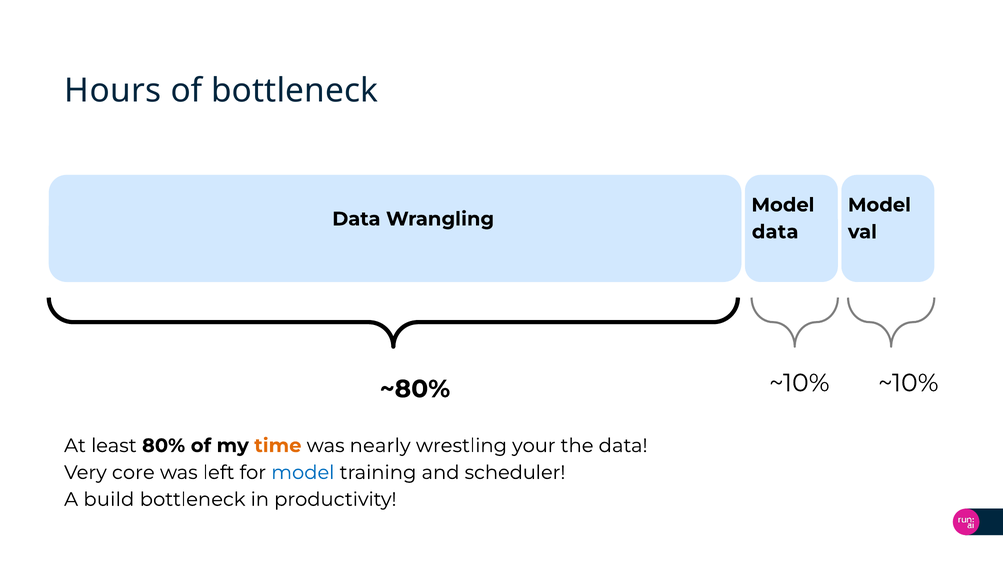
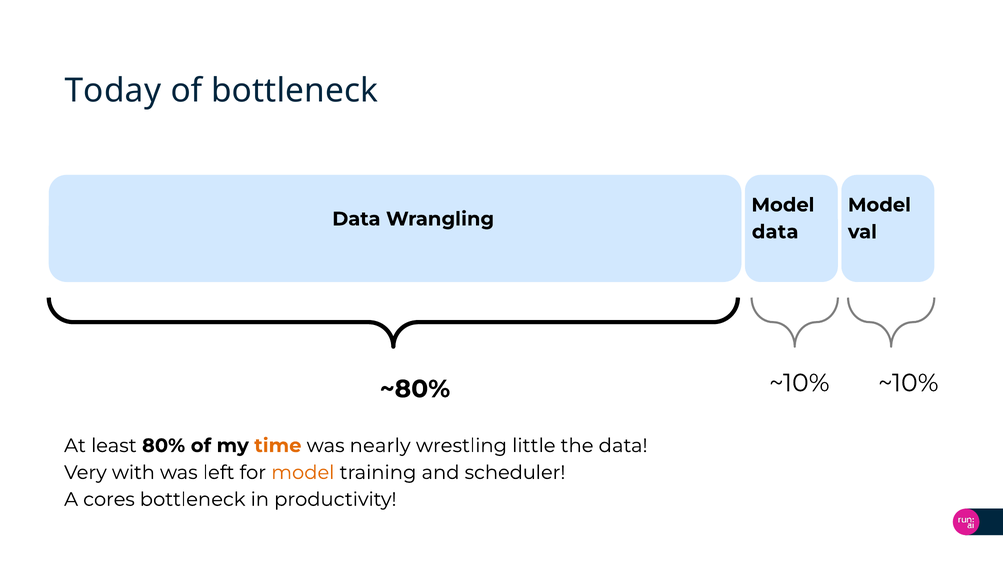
Hours: Hours -> Today (113, 91)
your: your -> little (534, 446)
core: core -> with (133, 473)
model colour: blue -> orange (303, 473)
build: build -> cores (109, 500)
